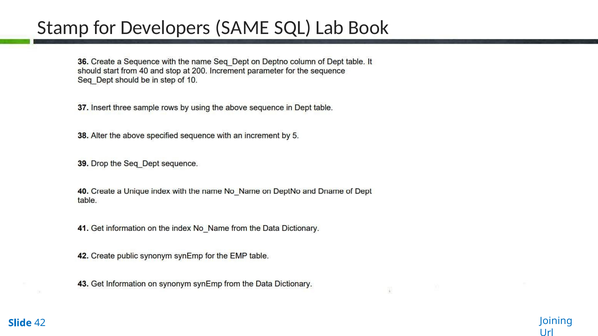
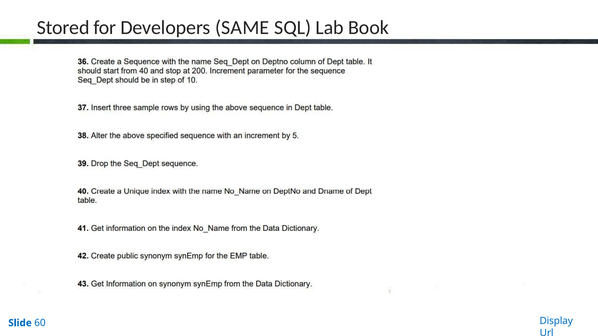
Stamp: Stamp -> Stored (63, 28)
Joining: Joining -> Display (556, 321)
42: 42 -> 60 (40, 323)
